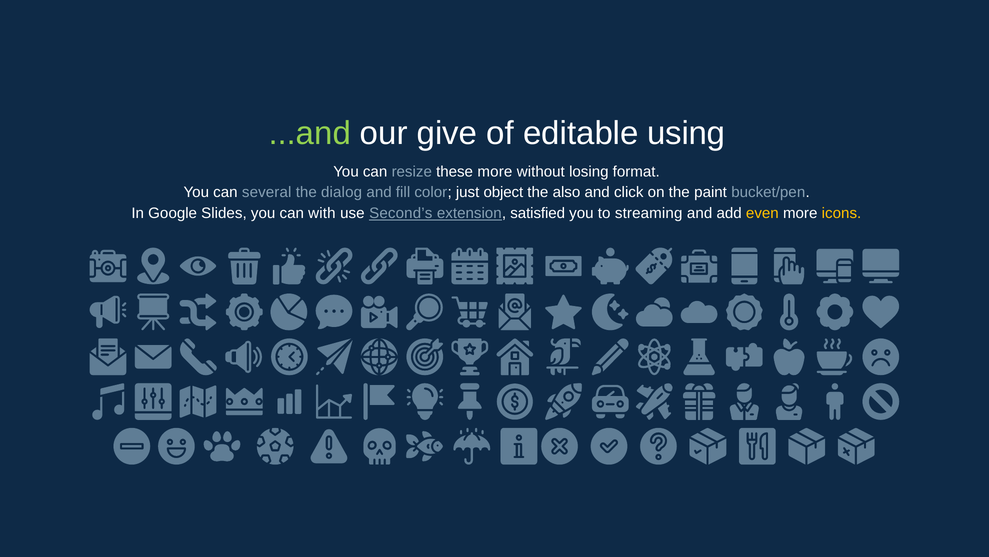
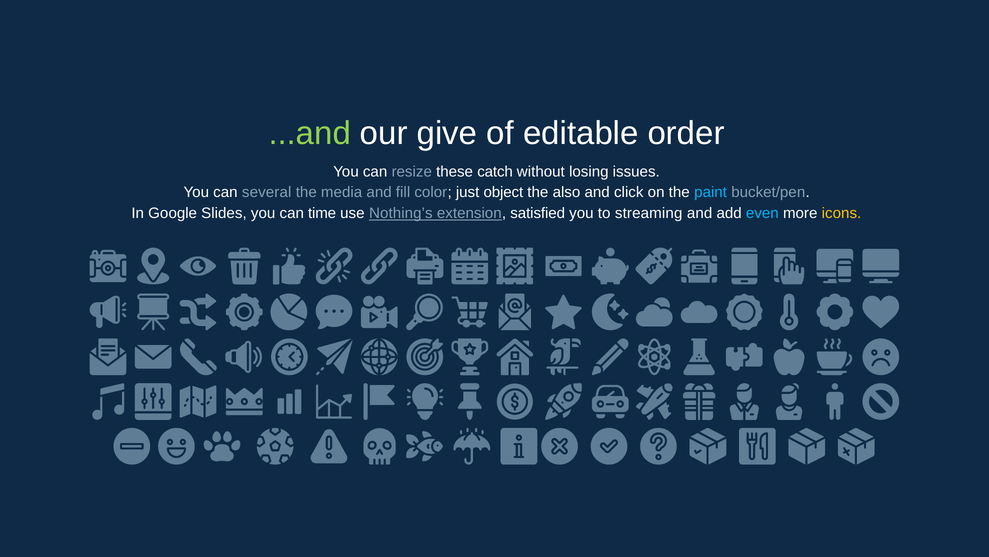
using: using -> order (686, 133)
these more: more -> catch (495, 171)
format: format -> issues (636, 171)
dialog: dialog -> media (342, 192)
paint colour: white -> light blue (711, 192)
with: with -> time (322, 213)
Second’s: Second’s -> Nothing’s (401, 213)
even colour: yellow -> light blue (762, 213)
